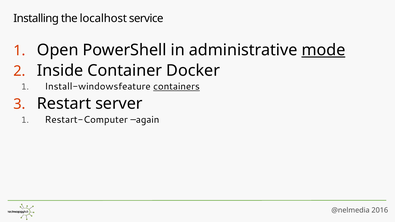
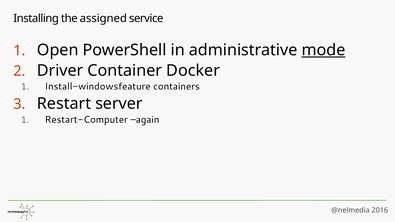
localhost: localhost -> assigned (103, 18)
Inside: Inside -> Driver (60, 71)
containers underline: present -> none (177, 87)
